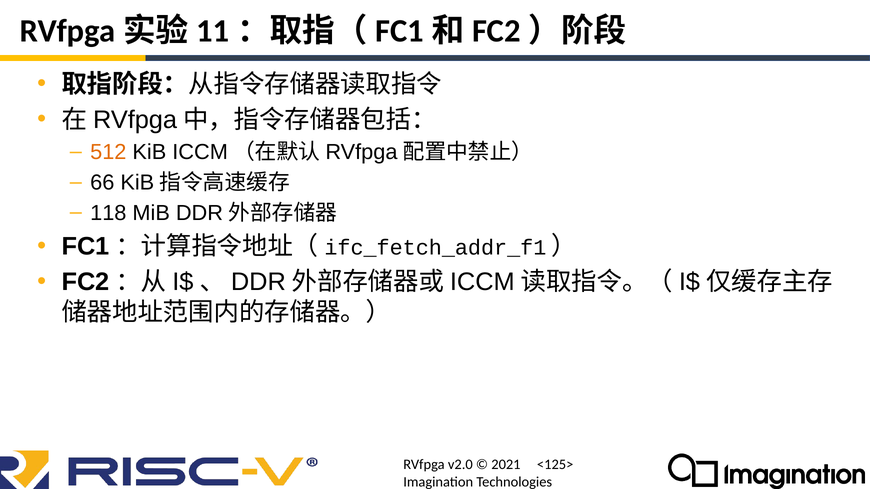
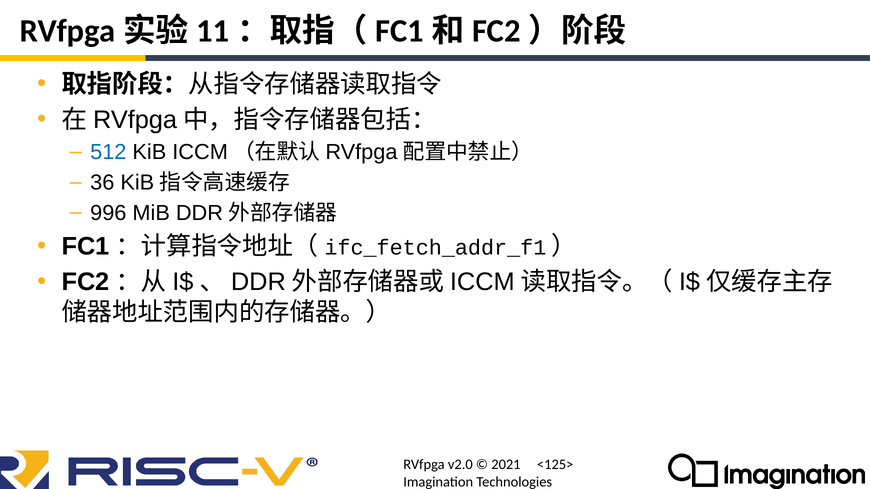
512 colour: orange -> blue (108, 152)
66: 66 -> 36 (102, 183)
118: 118 -> 996 (108, 213)
